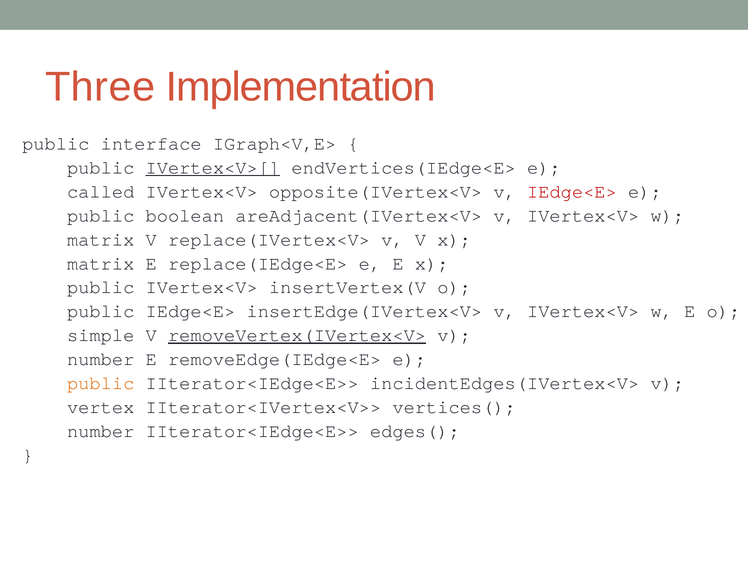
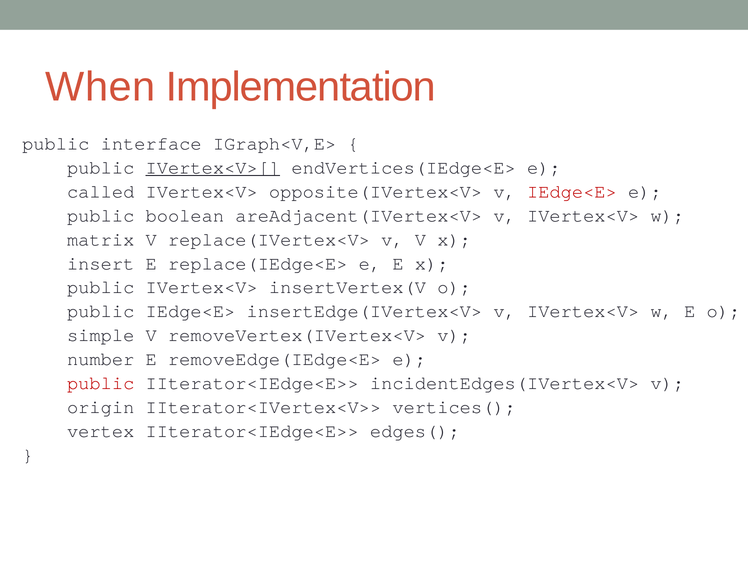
Three: Three -> When (100, 87)
matrix: matrix -> insert (101, 263)
removeVertex(IVertex<V> underline: present -> none (297, 335)
public colour: orange -> red (101, 383)
vertex: vertex -> origin (101, 407)
number: number -> vertex (101, 431)
